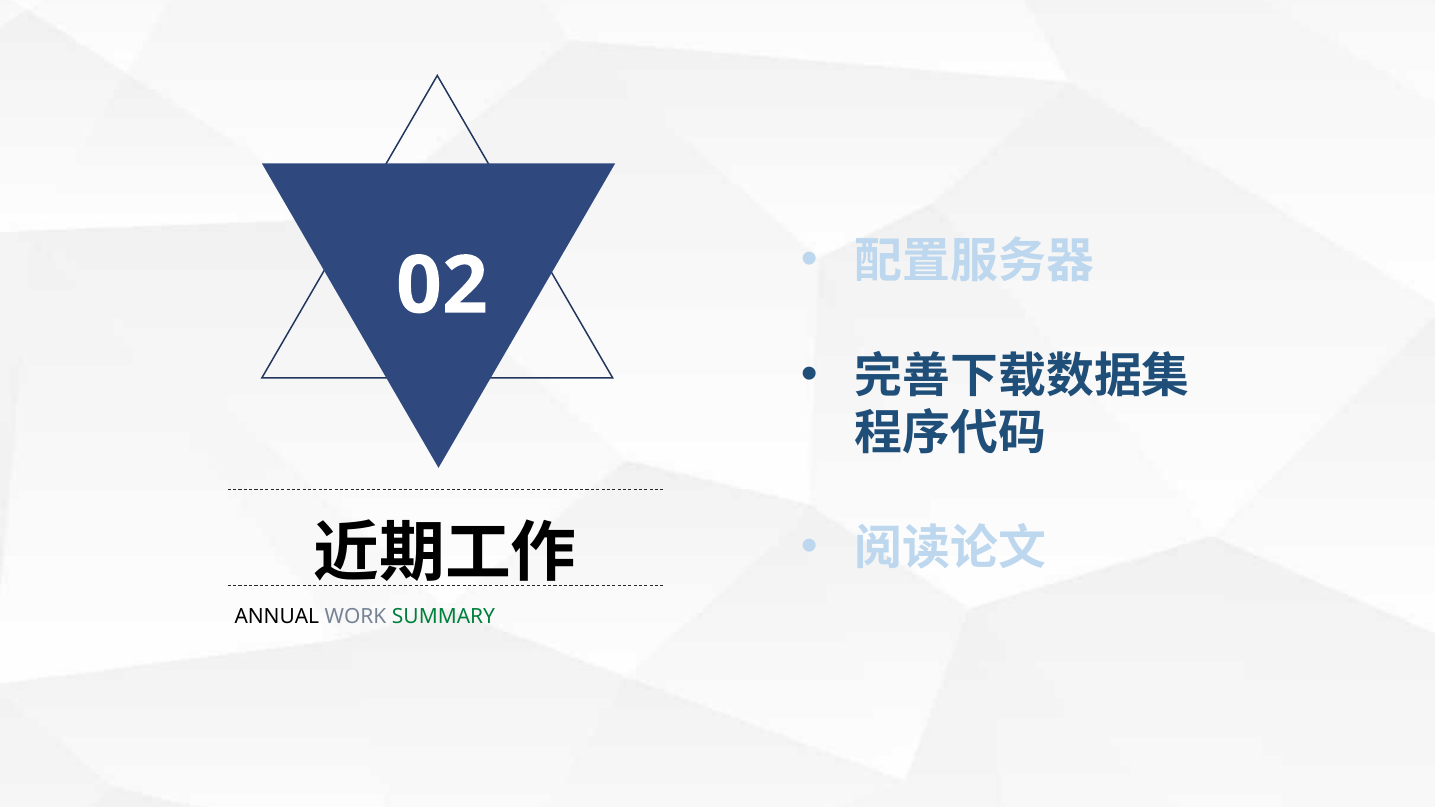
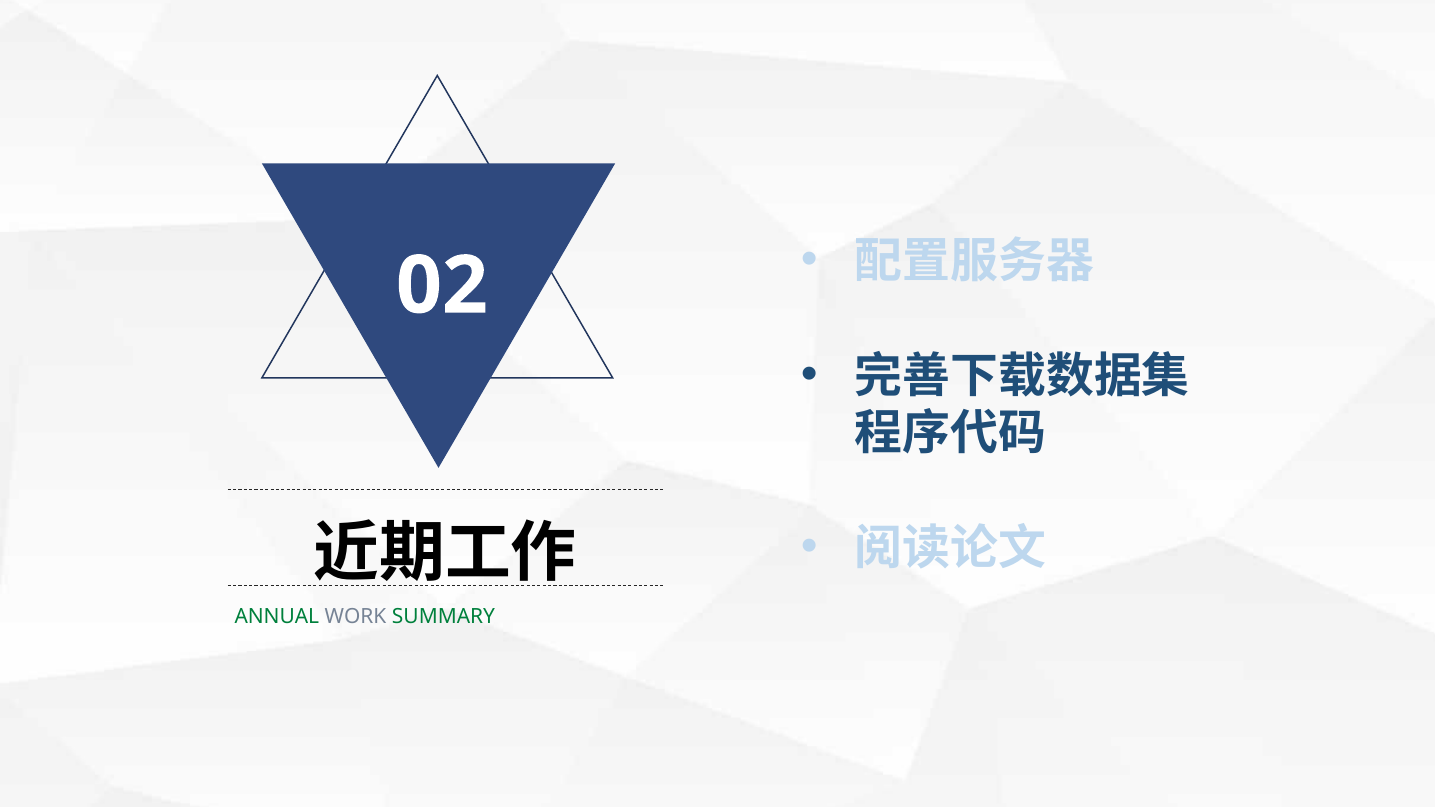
ANNUAL colour: black -> green (277, 617)
